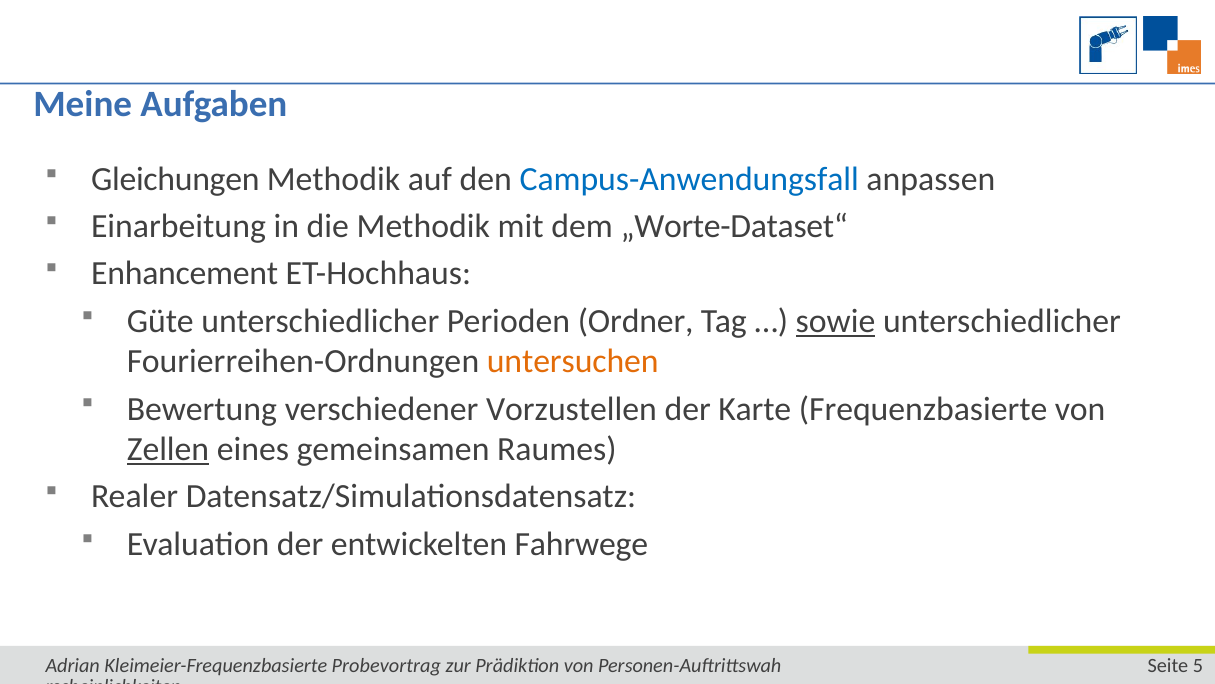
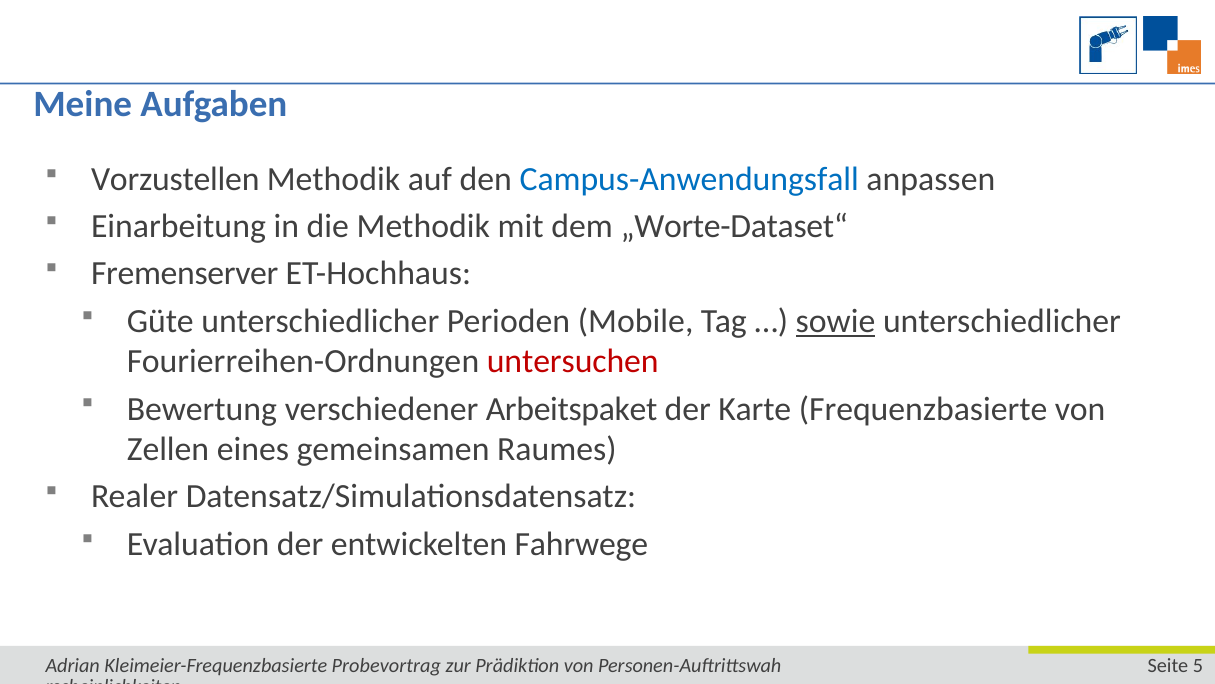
Gleichungen: Gleichungen -> Vorzustellen (175, 179)
Enhancement: Enhancement -> Fremenserver (185, 274)
Ordner: Ordner -> Mobile (636, 321)
untersuchen colour: orange -> red (573, 361)
Vorzustellen: Vorzustellen -> Arbeitspaket (572, 409)
Zellen underline: present -> none (168, 449)
